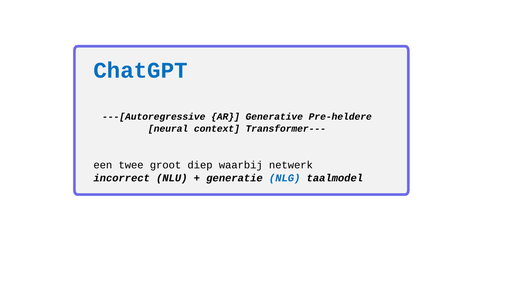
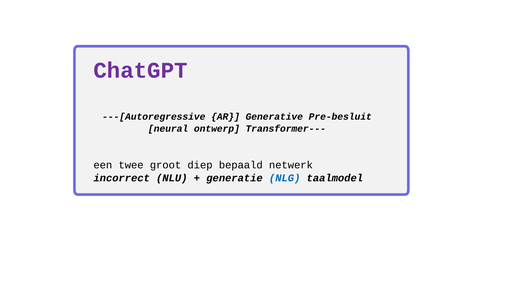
ChatGPT colour: blue -> purple (141, 70)
Pre-heldere: Pre-heldere -> Pre-besluit (340, 117)
context: context -> ontwerp (217, 129)
waarbij: waarbij -> bepaald (241, 165)
